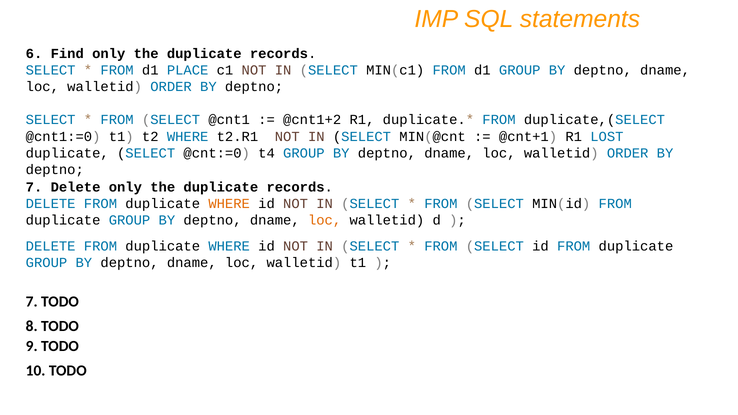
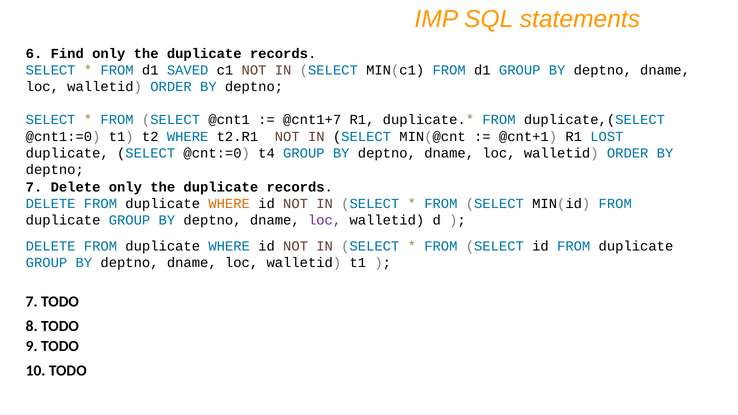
PLACE: PLACE -> SAVED (188, 70)
@cnt1+2: @cnt1+2 -> @cnt1+7 (312, 120)
loc colour: orange -> purple (325, 220)
